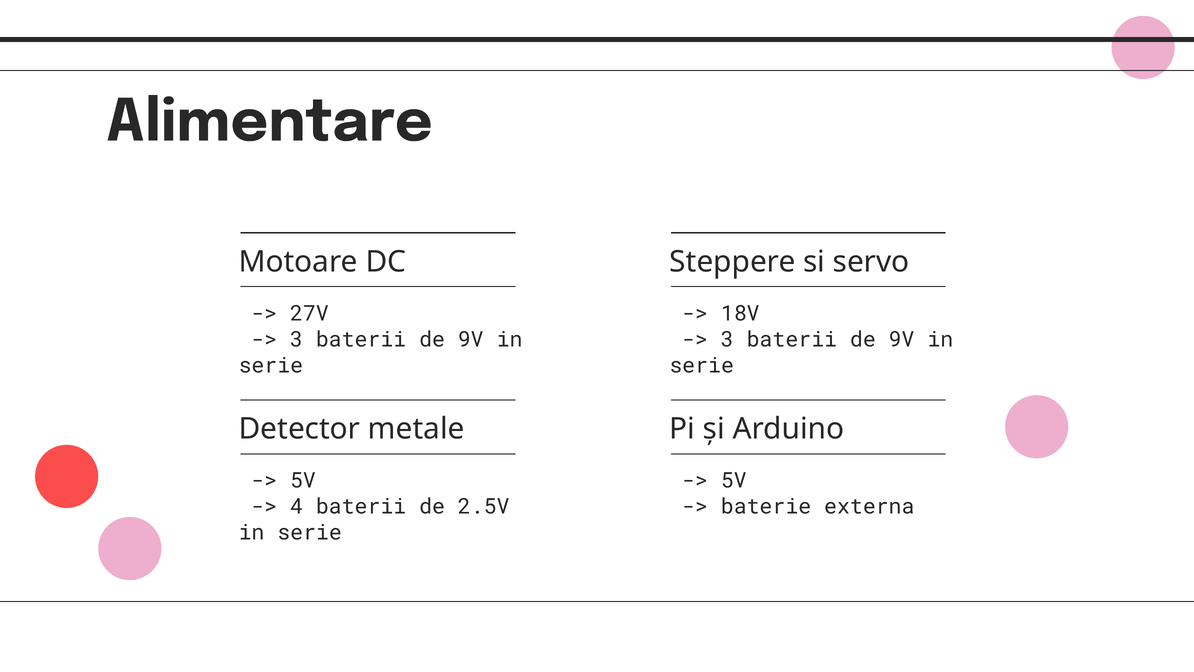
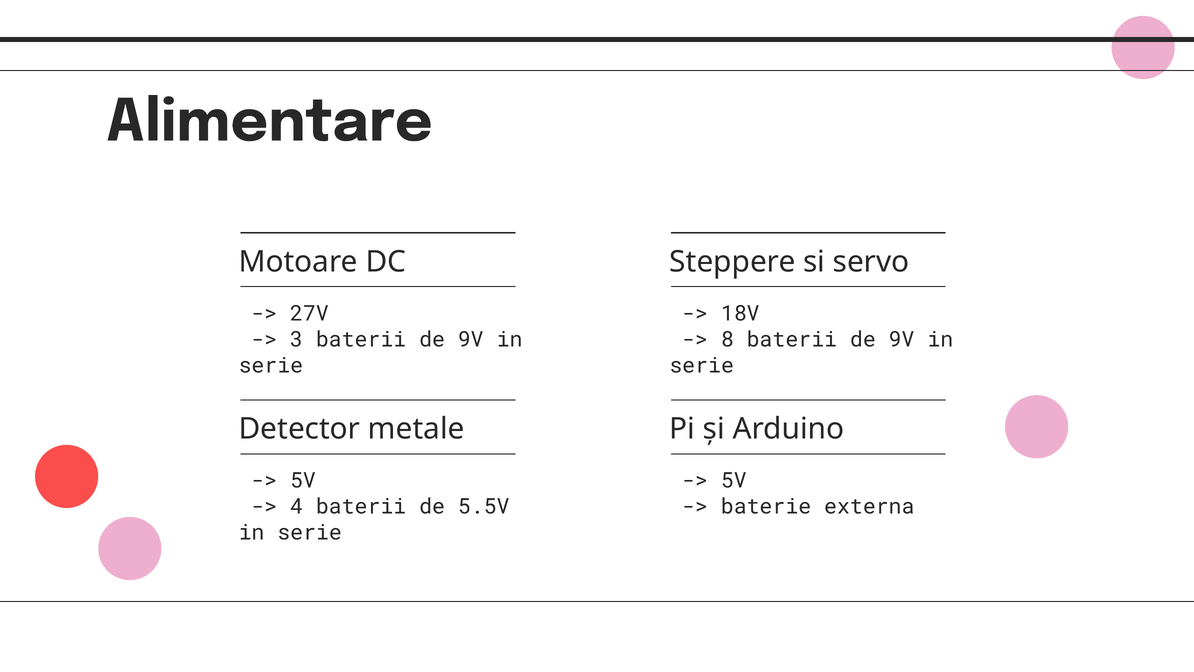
3: 3 -> 8 (727, 340)
2.5V: 2.5V -> 5.5V (484, 506)
